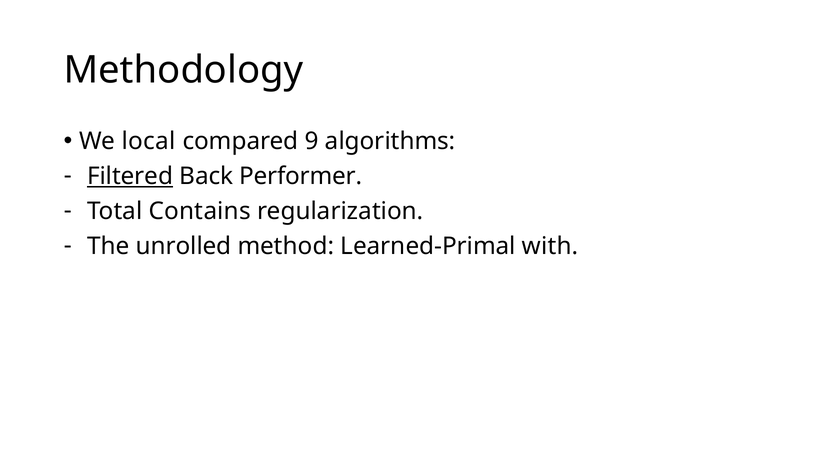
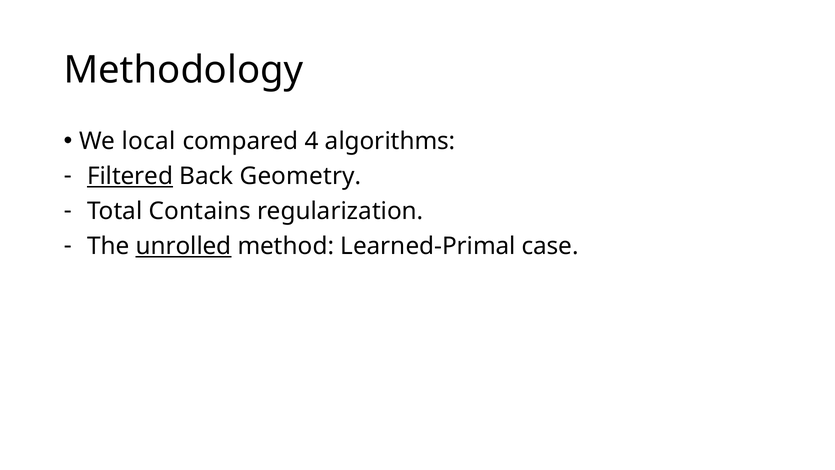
9: 9 -> 4 (312, 141)
Performer: Performer -> Geometry (301, 176)
unrolled underline: none -> present (184, 246)
with: with -> case (550, 246)
